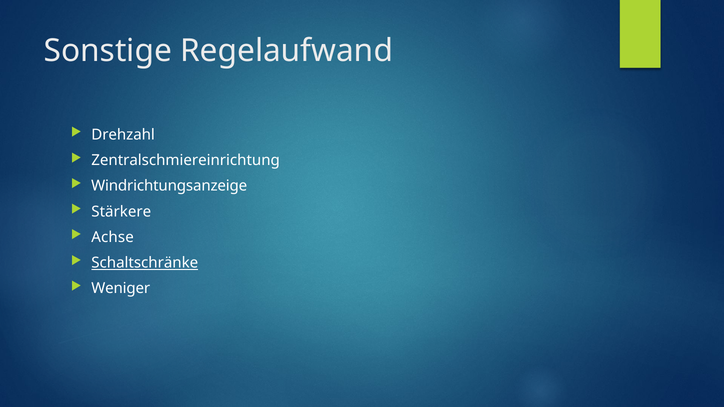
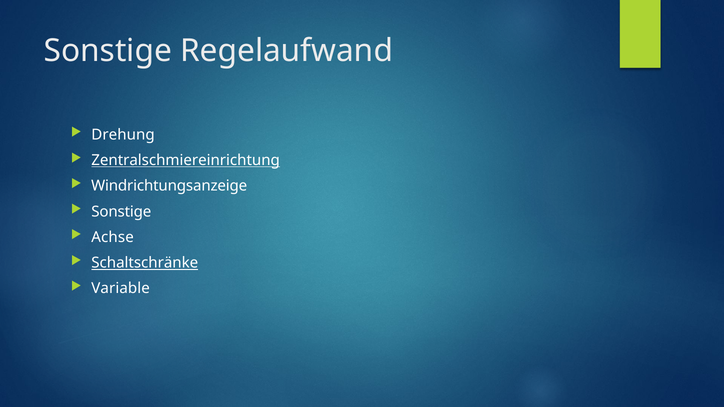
Drehzahl: Drehzahl -> Drehung (123, 135)
Zentralschmiereinrichtung underline: none -> present (186, 160)
Stärkere: Stärkere -> Sonstige (121, 212)
Weniger: Weniger -> Variable (121, 289)
